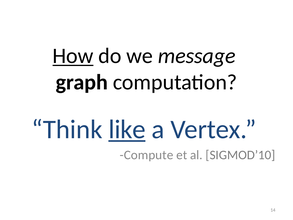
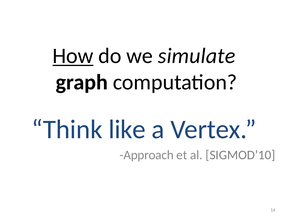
message: message -> simulate (197, 56)
like underline: present -> none (127, 129)
Compute: Compute -> Approach (147, 155)
